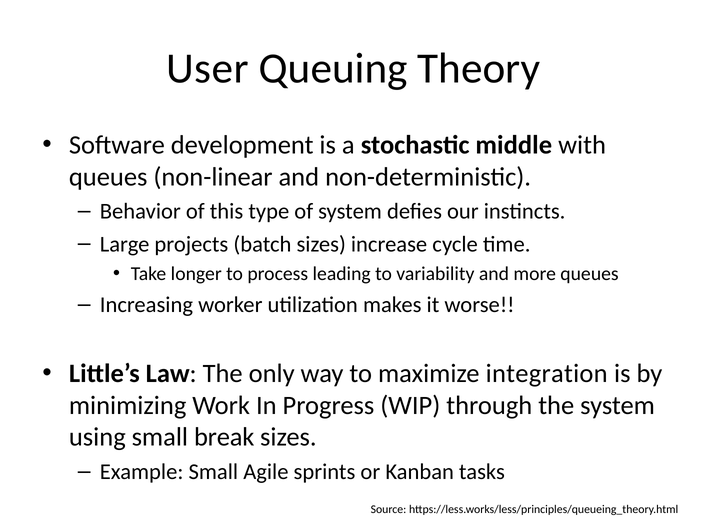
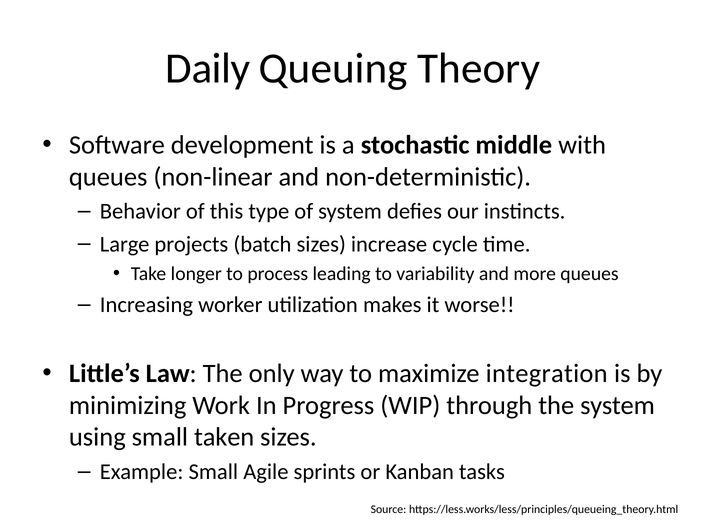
User: User -> Daily (208, 68)
break: break -> taken (224, 437)
